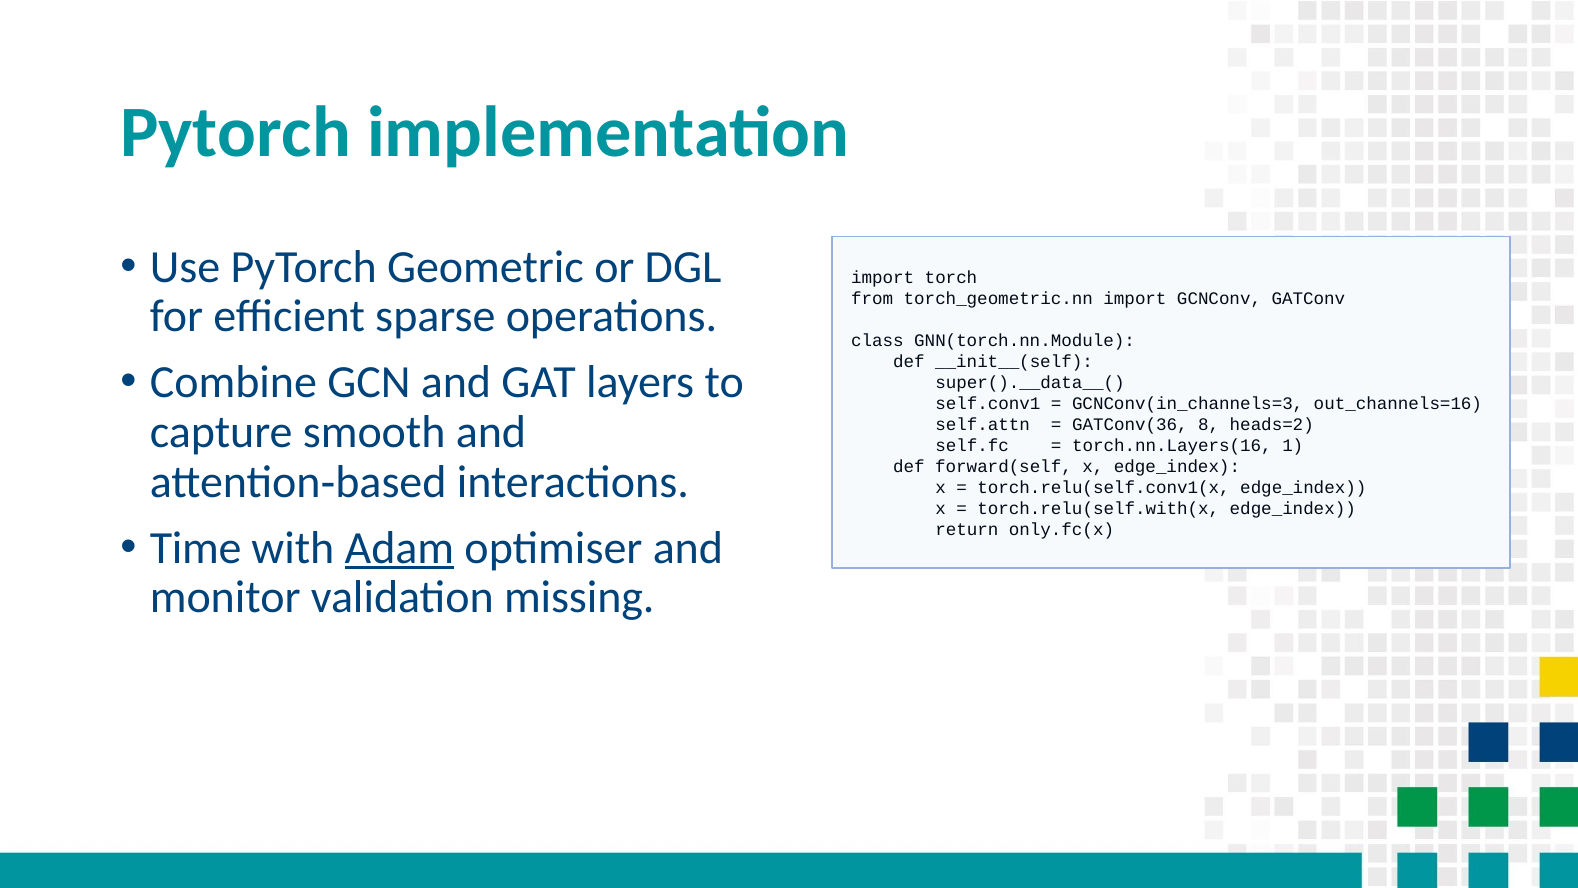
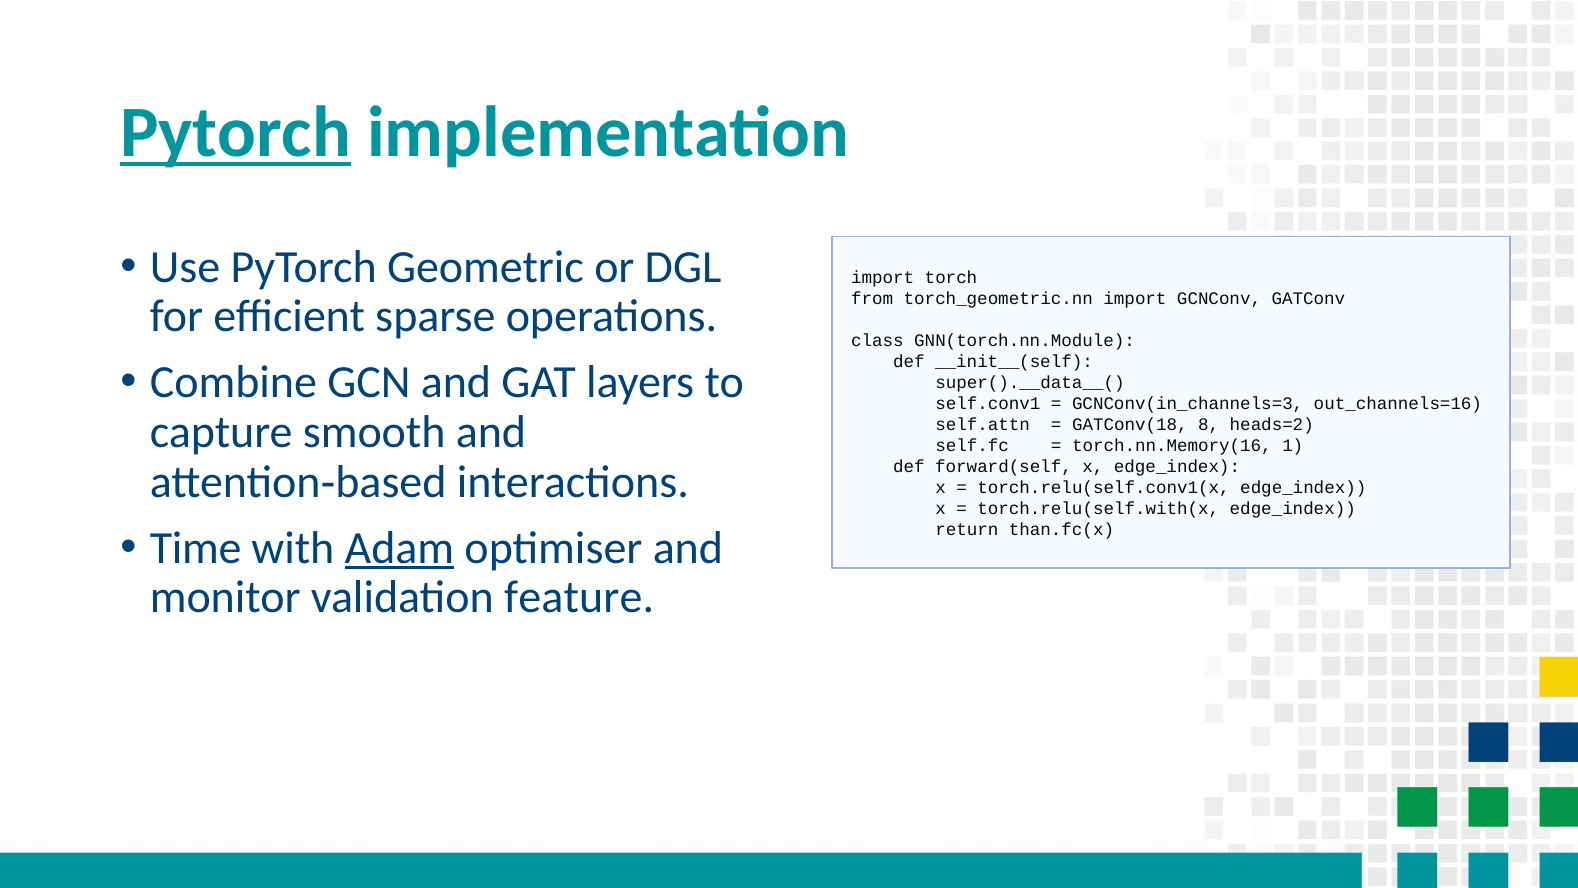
Pytorch underline: none -> present (236, 133)
GATConv(36: GATConv(36 -> GATConv(18 (1130, 424)
torch.nn.Layers(16: torch.nn.Layers(16 -> torch.nn.Memory(16 (1172, 445)
only.fc(x: only.fc(x -> than.fc(x (1061, 529)
missing: missing -> feature (579, 597)
